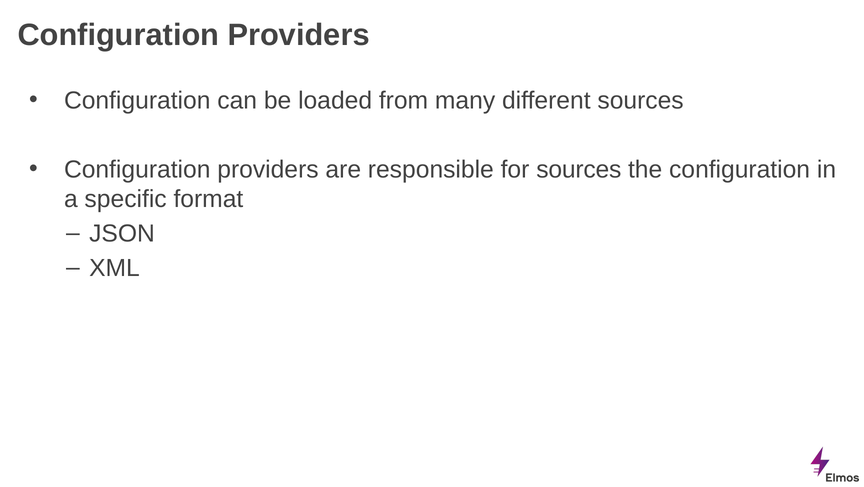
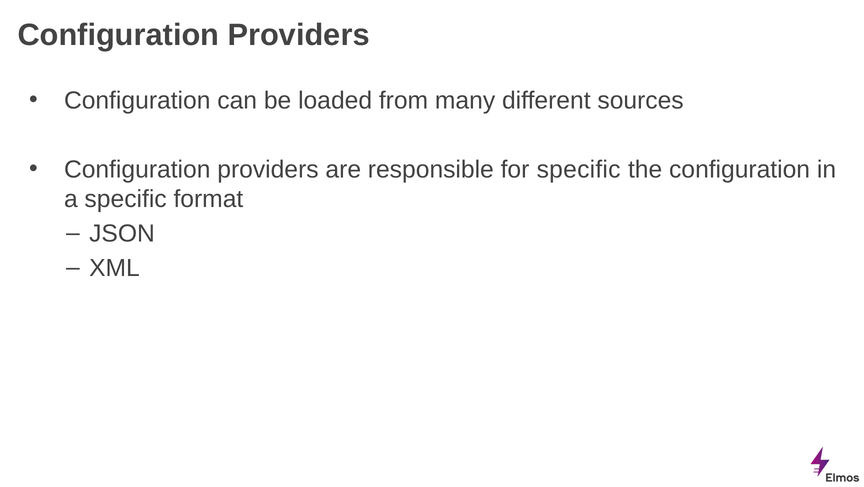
for sources: sources -> specific (579, 169)
